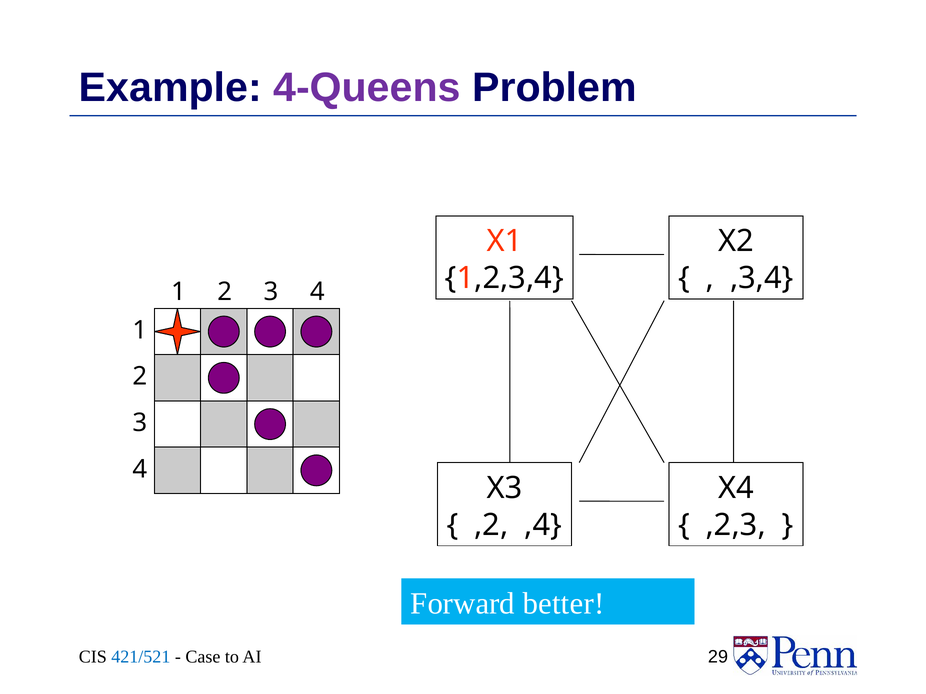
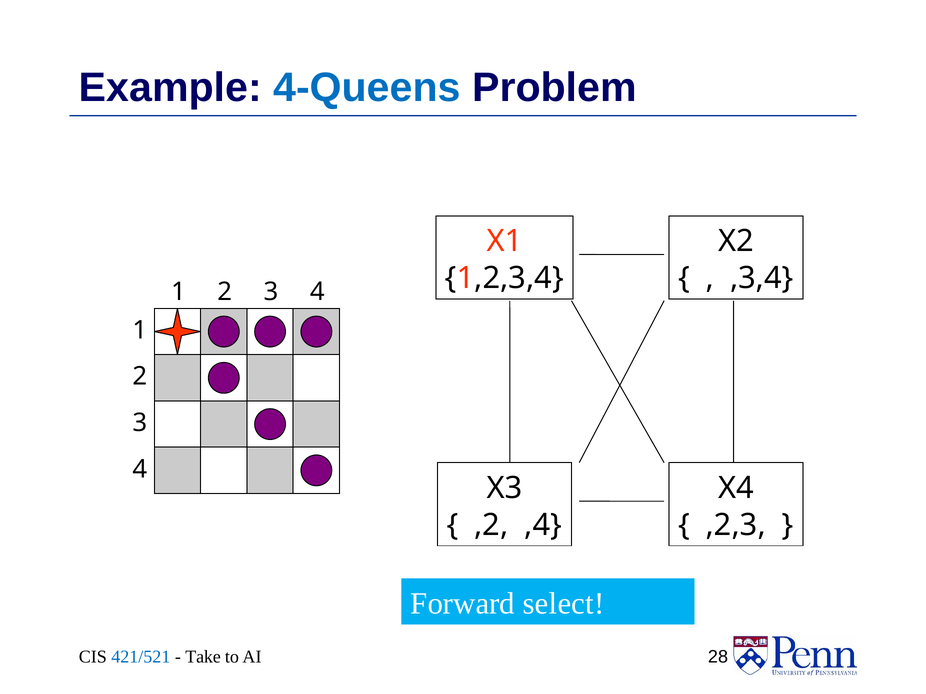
4-Queens colour: purple -> blue (367, 88)
better: better -> select (564, 604)
Case: Case -> Take (203, 657)
29: 29 -> 28 (718, 657)
